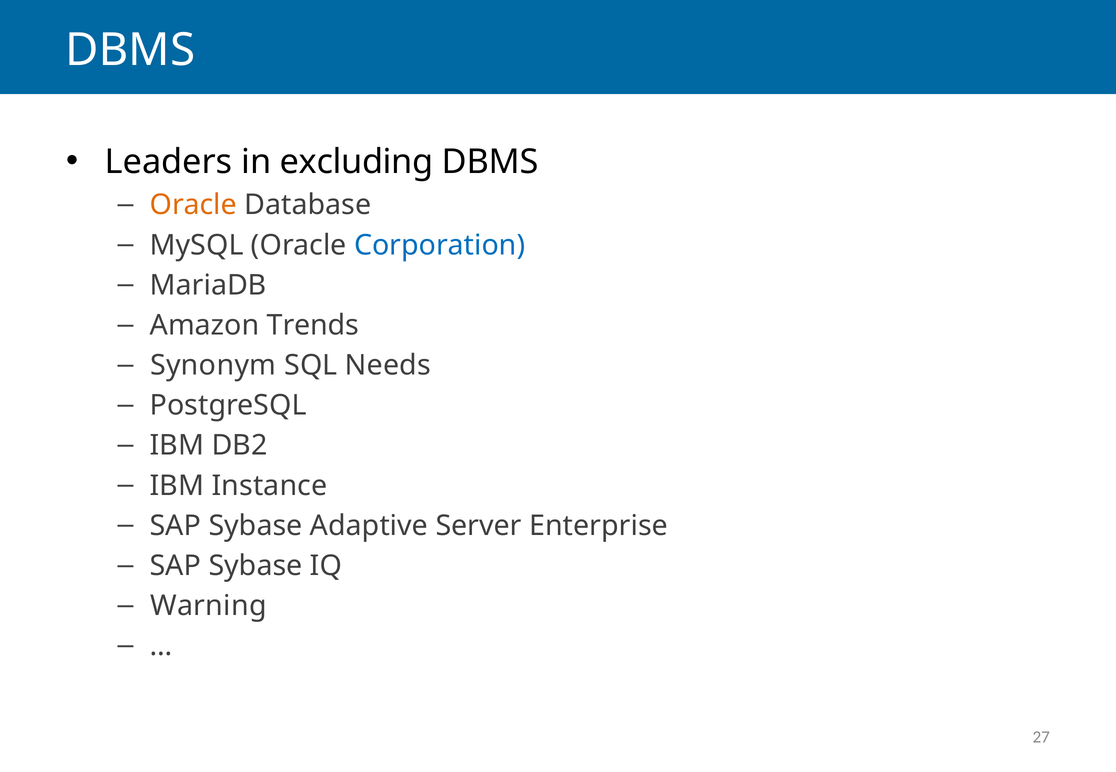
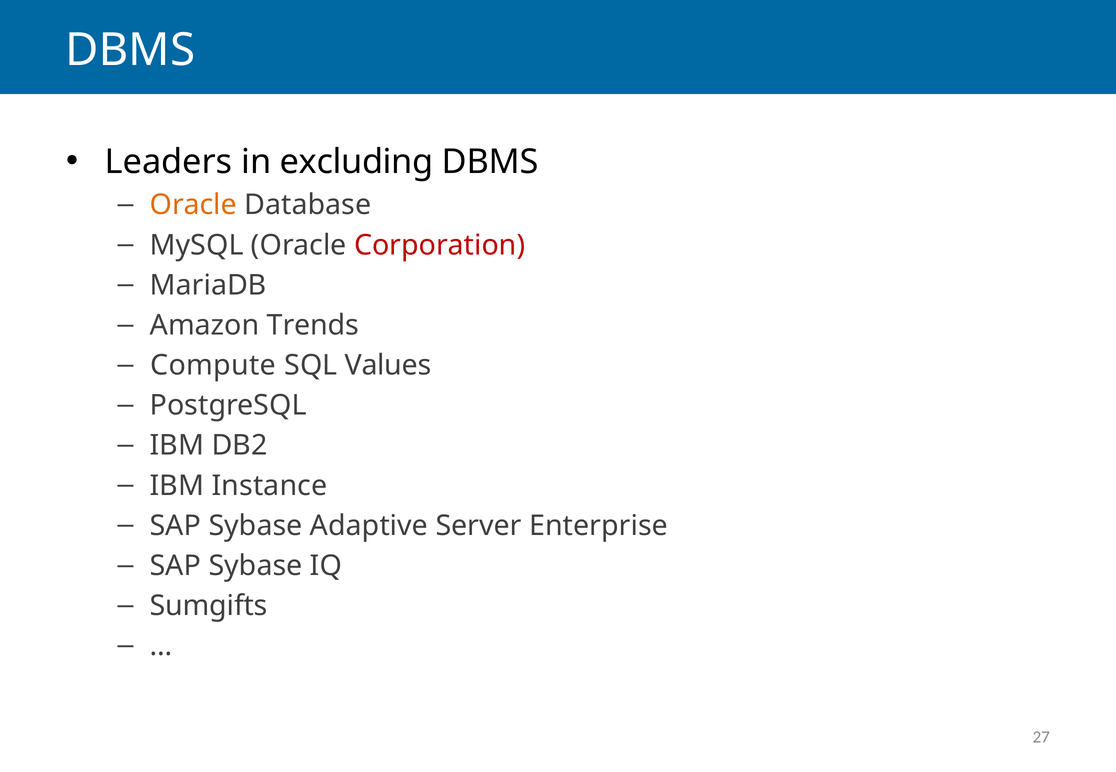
Corporation colour: blue -> red (440, 245)
Synonym: Synonym -> Compute (213, 366)
Needs: Needs -> Values (388, 366)
Warning: Warning -> Sumgifts (209, 606)
